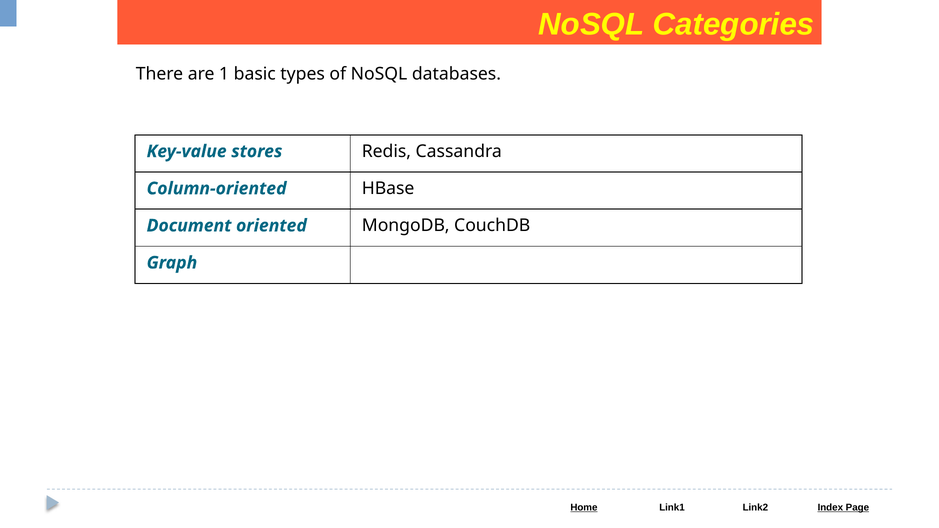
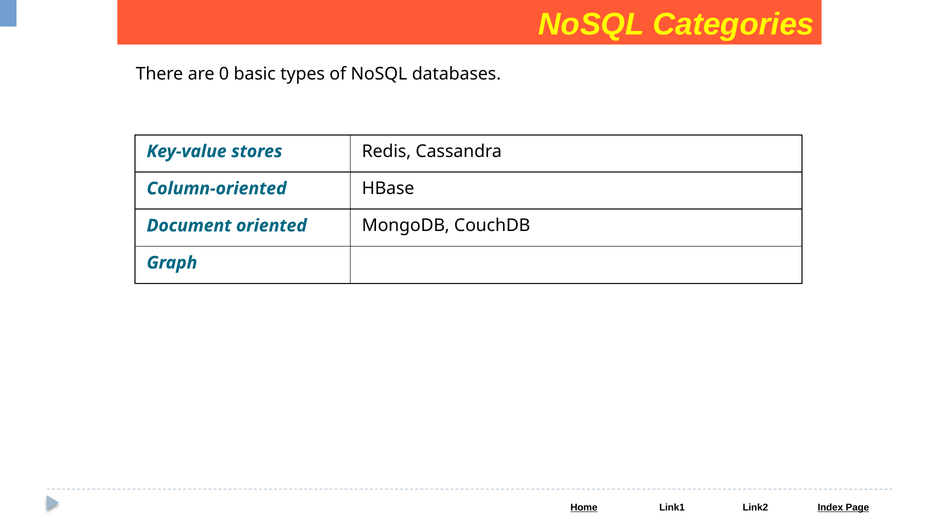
1: 1 -> 0 (224, 74)
